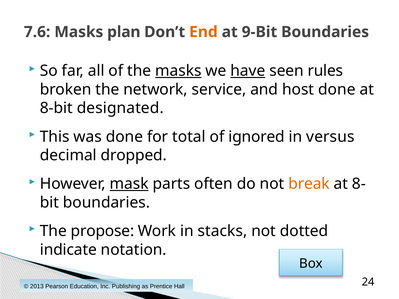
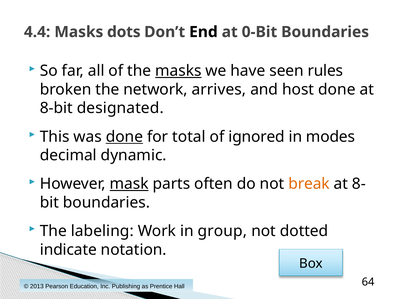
7.6: 7.6 -> 4.4 (37, 32)
plan: plan -> dots (124, 32)
End colour: orange -> black (203, 32)
9-Bit: 9-Bit -> 0-Bit (259, 32)
have underline: present -> none (248, 71)
service: service -> arrives (219, 90)
done underline: none -> present (124, 137)
versus: versus -> modes (330, 137)
dropped: dropped -> dynamic (134, 155)
propose: propose -> labeling (102, 231)
stacks: stacks -> group (222, 231)
24: 24 -> 64 (368, 282)
